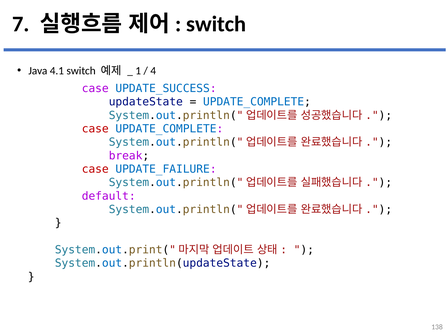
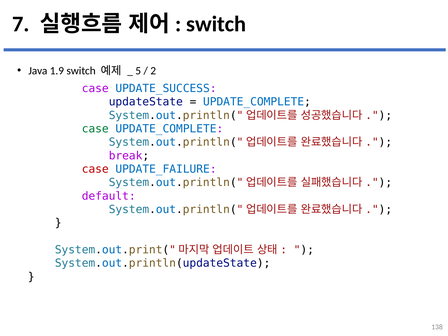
4.1: 4.1 -> 1.9 (57, 71)
1: 1 -> 5 (138, 71)
4: 4 -> 2 (153, 71)
case colour: red -> green (95, 129)
